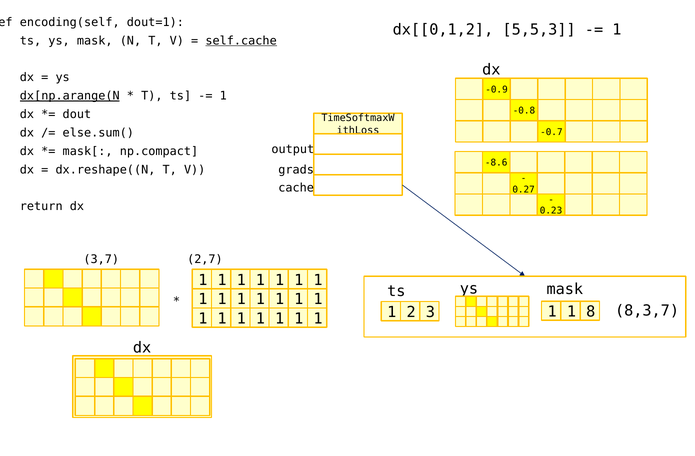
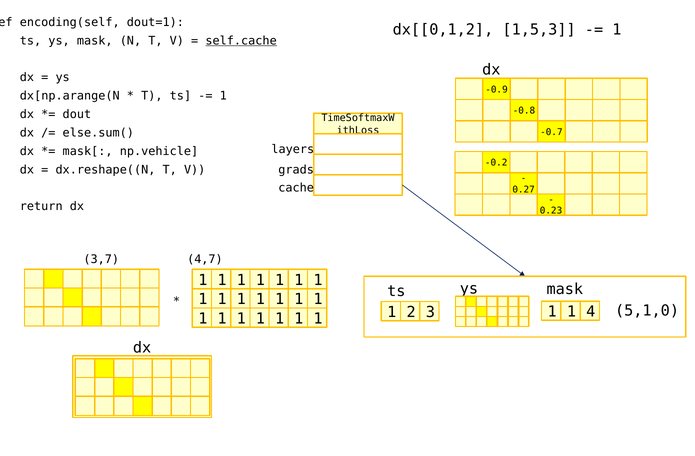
5,5,3: 5,5,3 -> 1,5,3 (539, 30)
dx[np.arange(N underline: present -> none (70, 96)
output: output -> layers (293, 149)
np.compact: np.compact -> np.vehicle (159, 151)
-8.6: -8.6 -> -0.2 (496, 163)
2,7: 2,7 -> 4,7 (205, 260)
8,3,7: 8,3,7 -> 5,1,0 (647, 311)
8: 8 -> 4 (591, 312)
